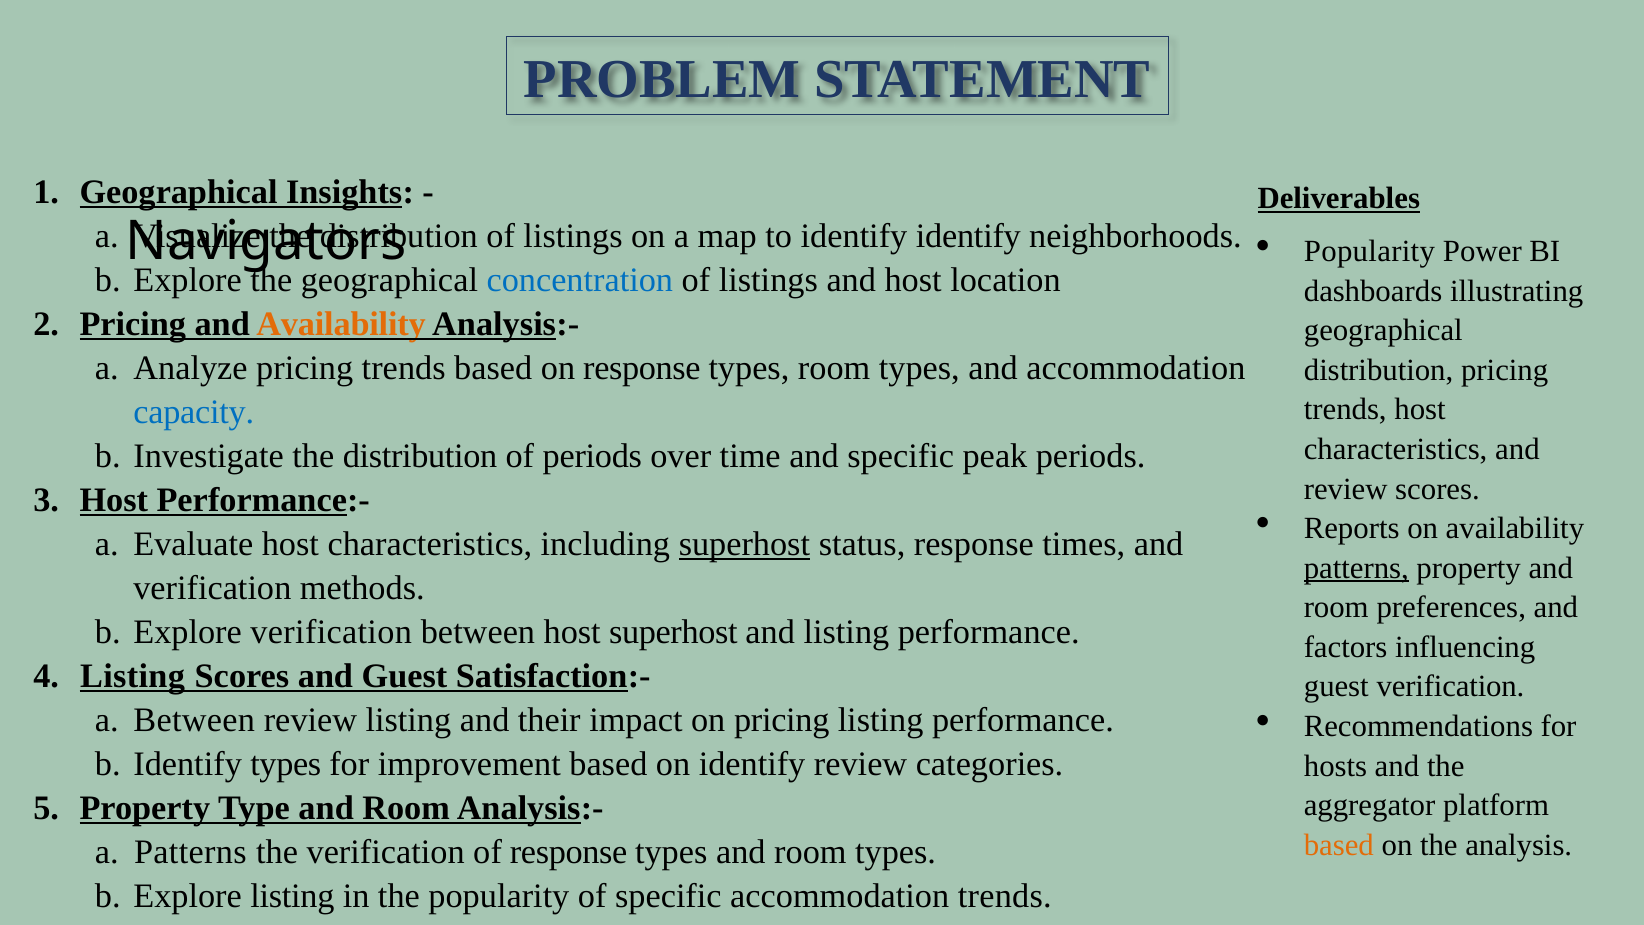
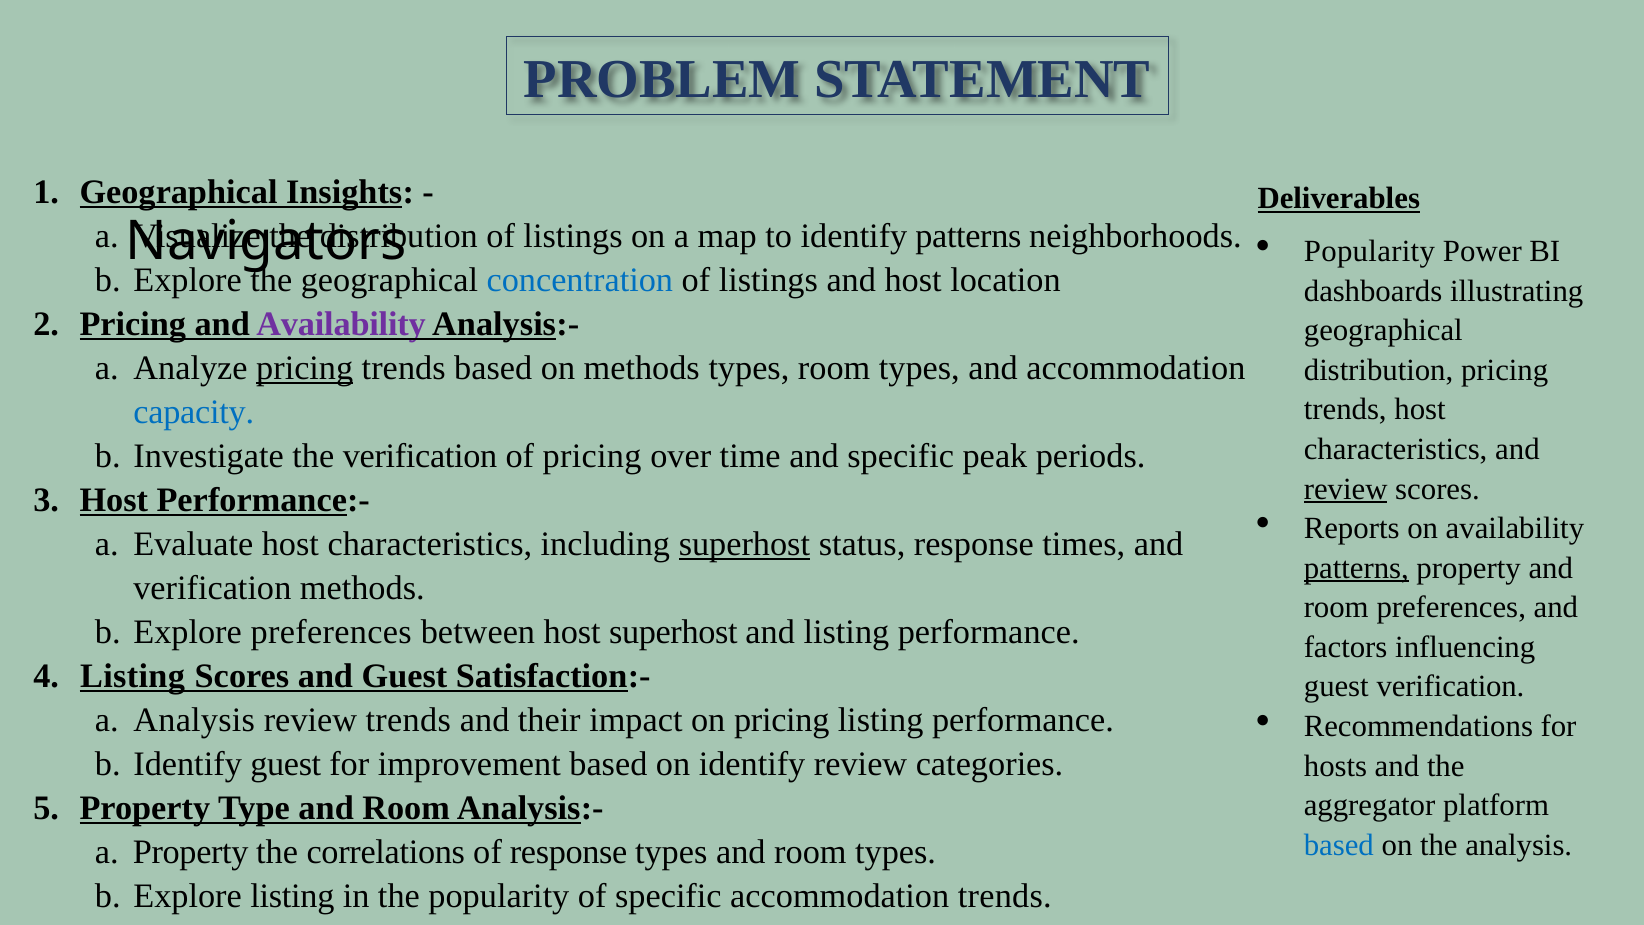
identify identify: identify -> patterns (968, 236)
Availability colour: orange -> purple (341, 324)
pricing underline: none -> present (305, 368)
on response: response -> methods (642, 368)
Investigate the distribution: distribution -> verification (420, 456)
of periods: periods -> pricing (592, 456)
review underline: none -> present (1346, 489)
Explore verification: verification -> preferences (331, 632)
a Between: Between -> Analysis (194, 720)
review listing: listing -> trends (408, 720)
Identify types: types -> guest (286, 764)
based colour: orange -> blue (1339, 845)
a Patterns: Patterns -> Property (191, 852)
the verification: verification -> correlations (386, 852)
